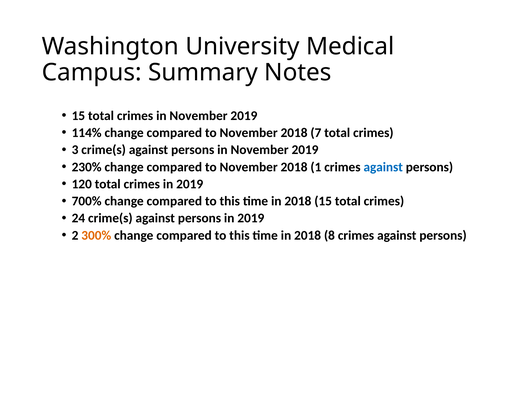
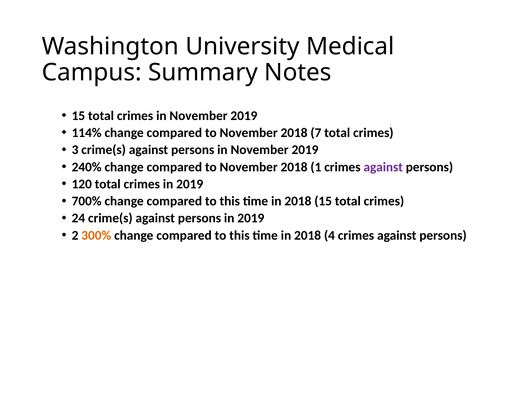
230%: 230% -> 240% (87, 167)
against colour: blue -> purple (383, 167)
8: 8 -> 4 (329, 235)
